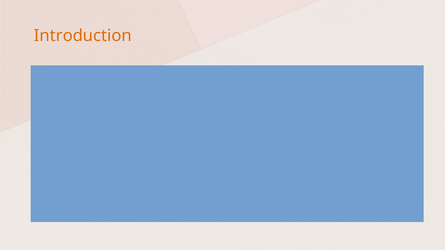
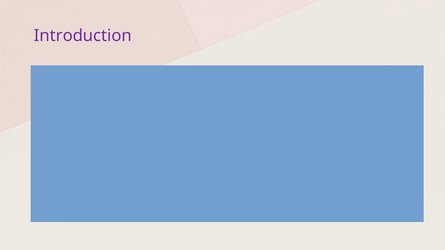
Introduction colour: orange -> purple (83, 36)
